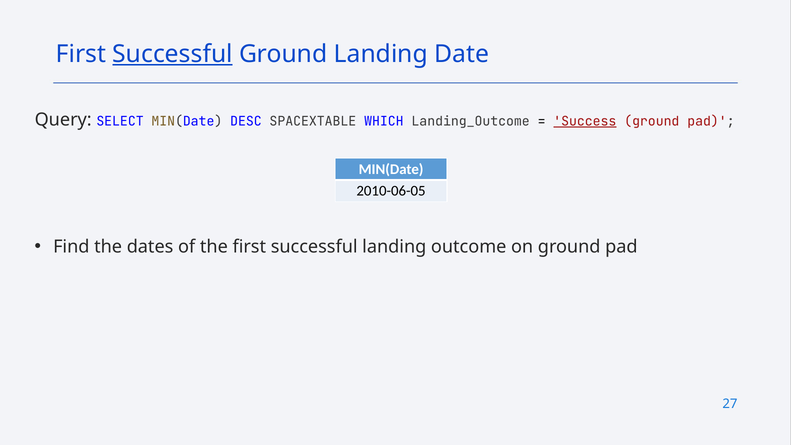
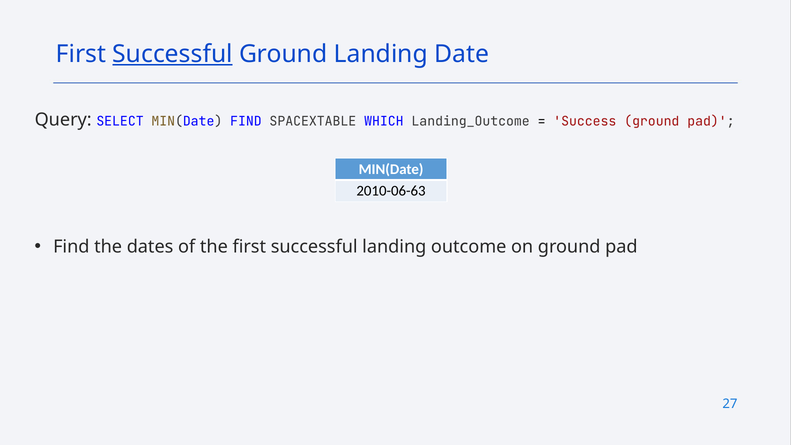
MIN(Date DESC: DESC -> FIND (246, 121)
Success underline: present -> none (585, 121)
2010-06-05: 2010-06-05 -> 2010-06-63 (391, 191)
